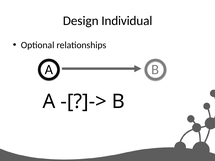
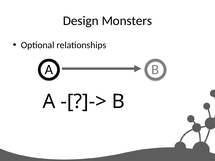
Individual: Individual -> Monsters (127, 21)
